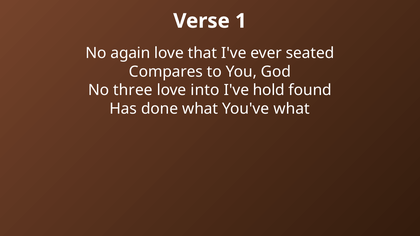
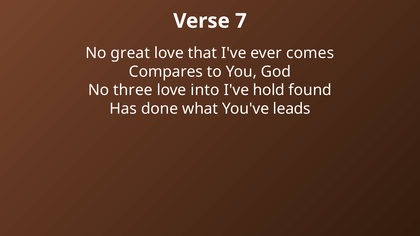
1: 1 -> 7 (241, 21)
again: again -> great (130, 53)
seated: seated -> comes (310, 53)
You've what: what -> leads (292, 109)
